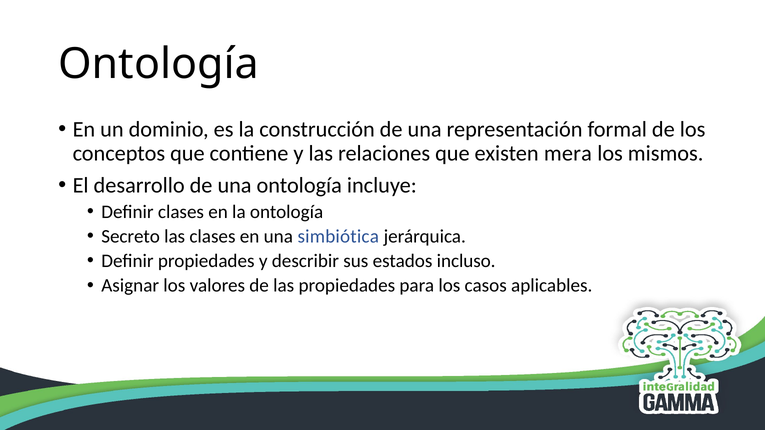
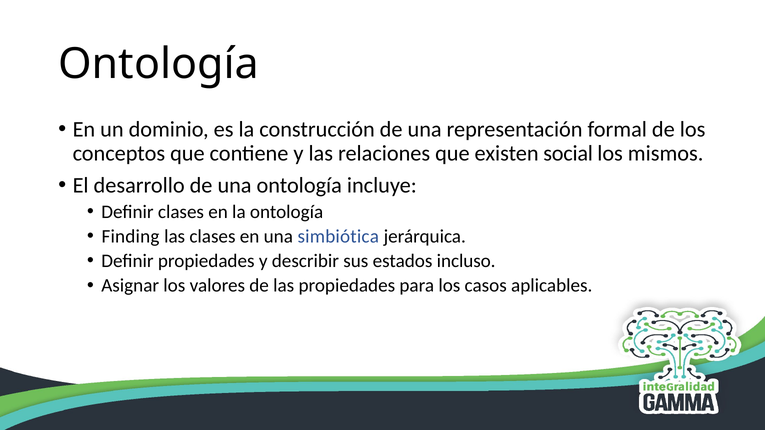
mera: mera -> social (568, 153)
Secreto: Secreto -> Finding (130, 237)
